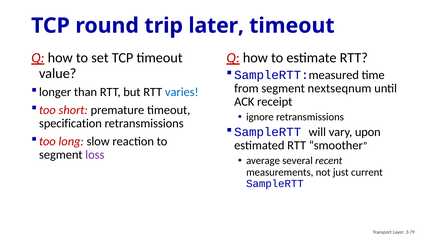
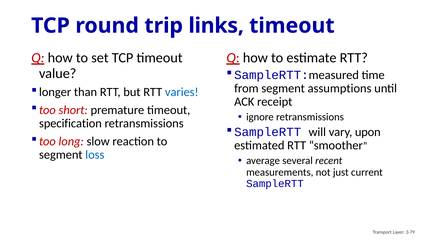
later: later -> links (216, 26)
nextseqnum: nextseqnum -> assumptions (340, 88)
loss colour: purple -> blue (95, 154)
